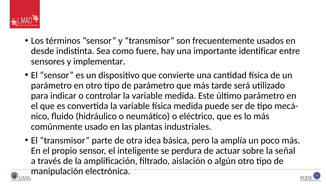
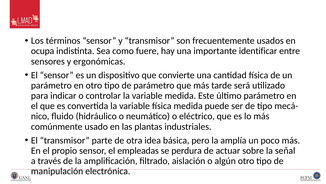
desde: desde -> ocupa (43, 51)
implementar: implementar -> ergonómicas (99, 61)
inteligente: inteligente -> empleadas (138, 150)
